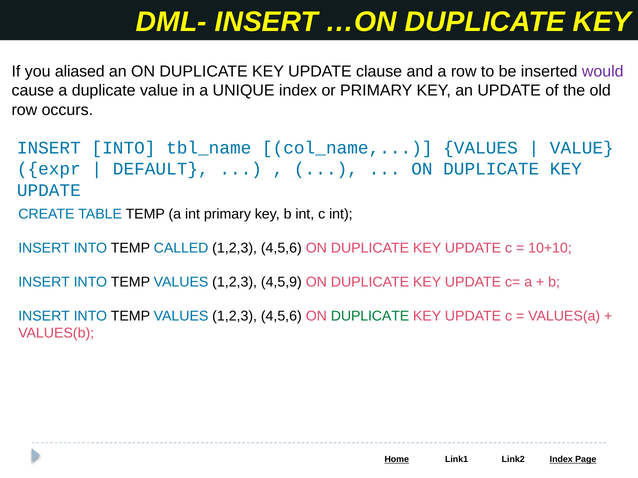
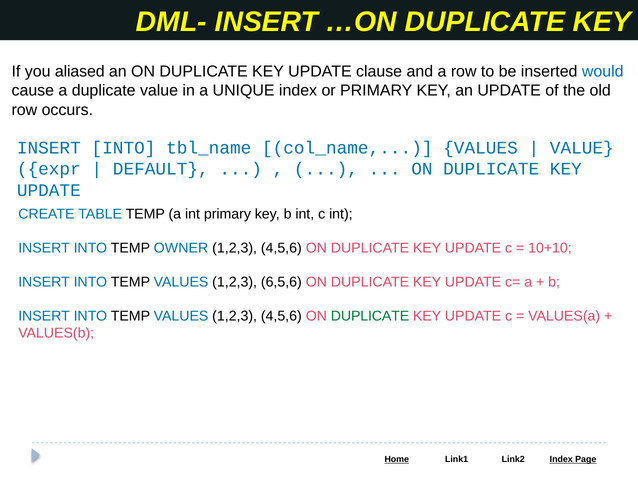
would colour: purple -> blue (603, 72)
CALLED: CALLED -> OWNER (181, 248)
4,5,9: 4,5,9 -> 6,5,6 (281, 282)
